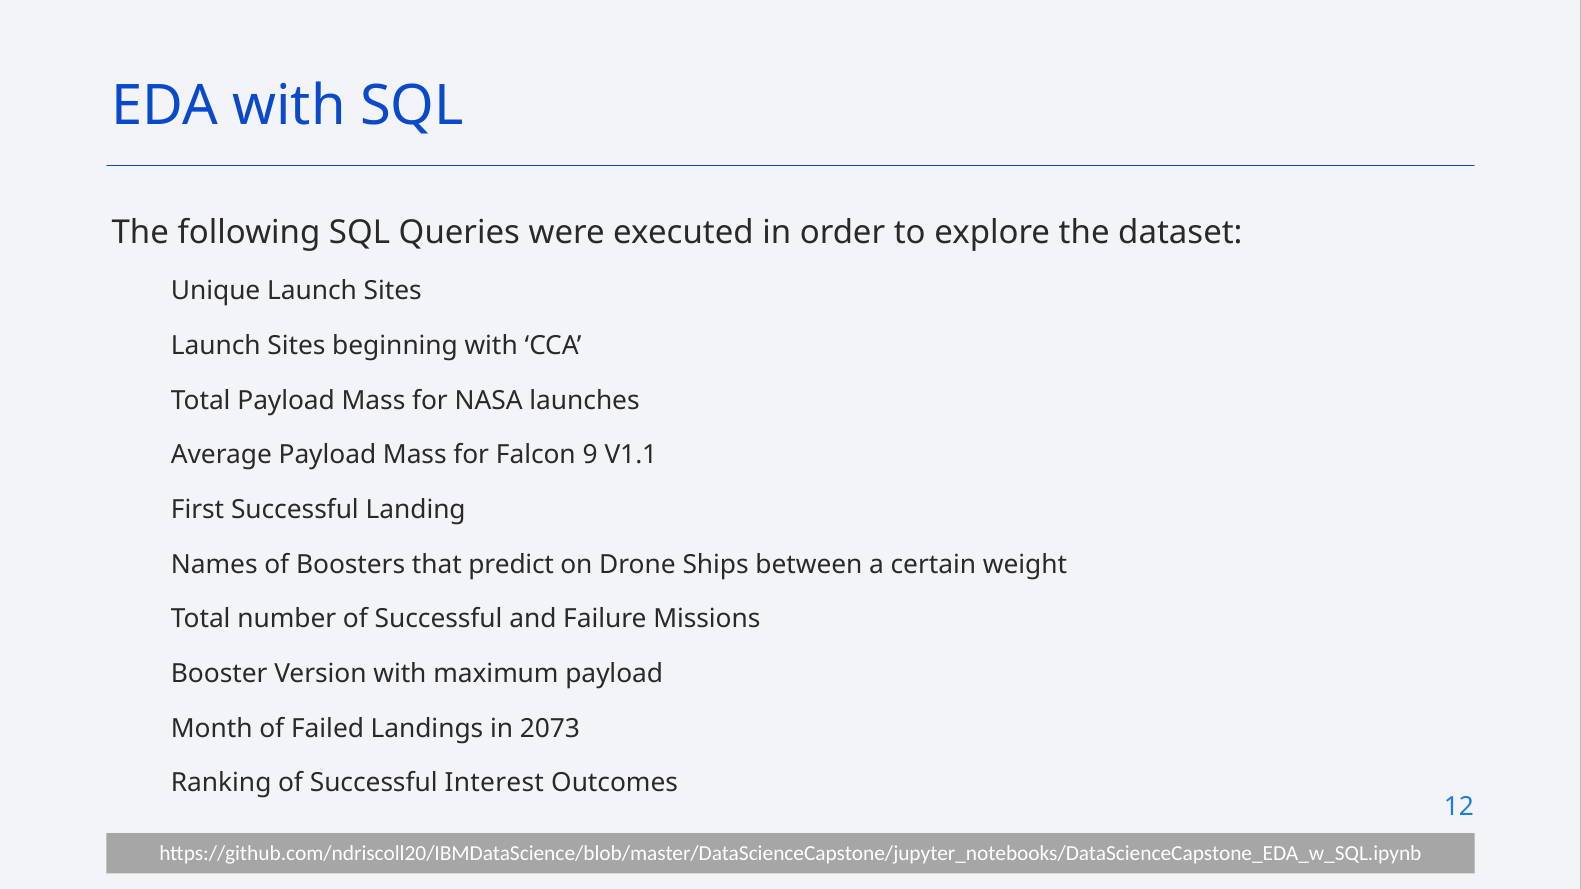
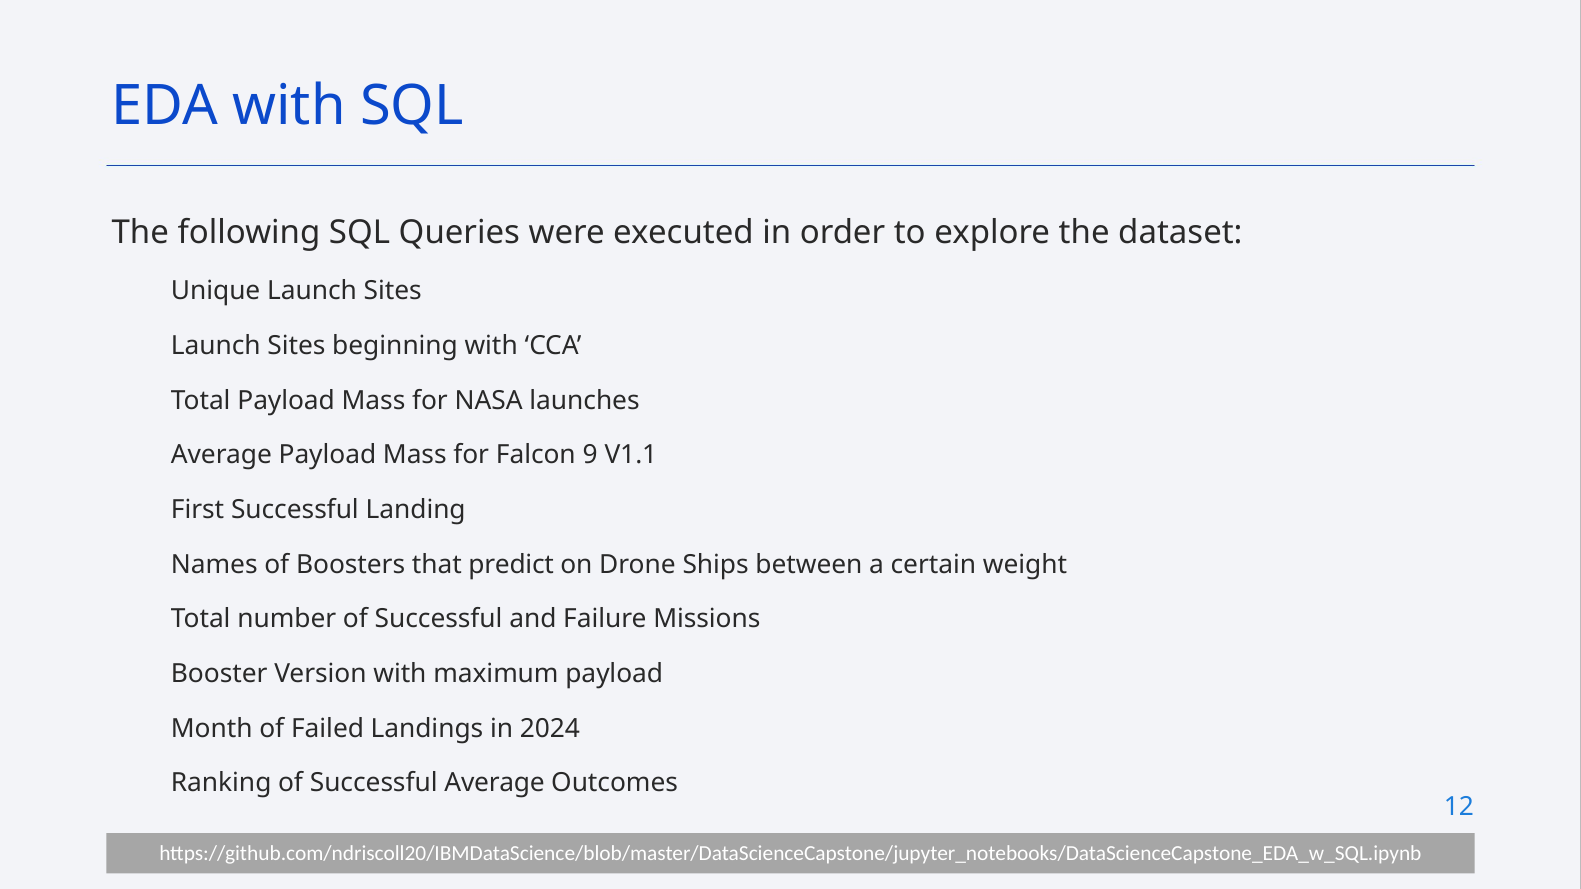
2073: 2073 -> 2024 (550, 729)
Successful Interest: Interest -> Average (495, 783)
